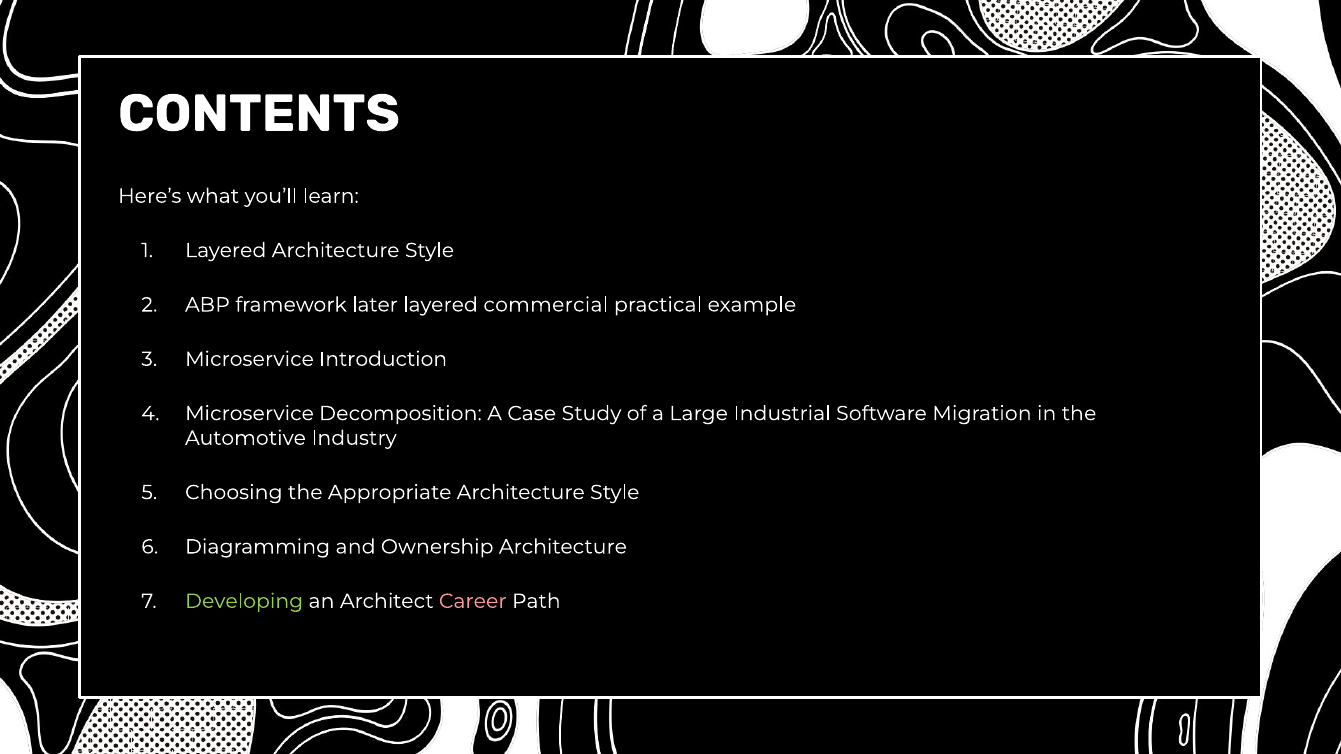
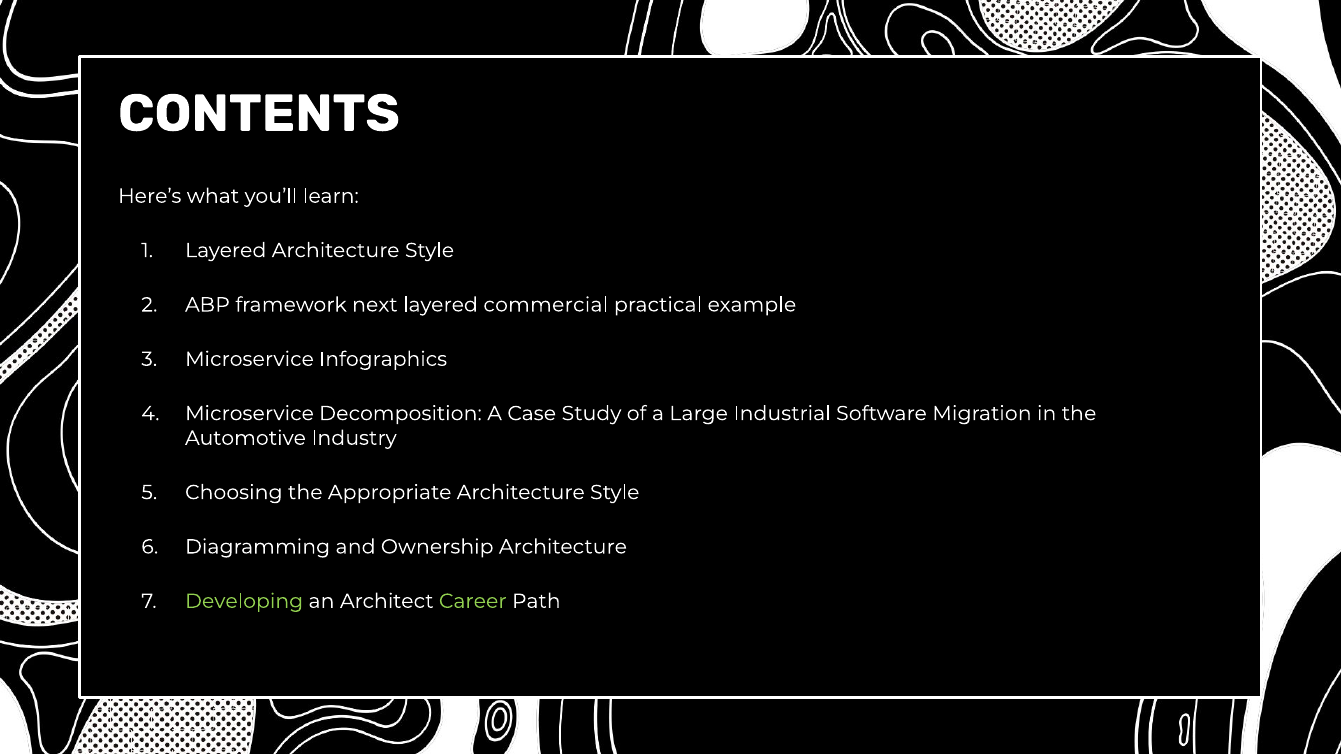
later: later -> next (375, 305)
Introduction: Introduction -> Infographics (383, 359)
Career colour: pink -> light green (473, 601)
